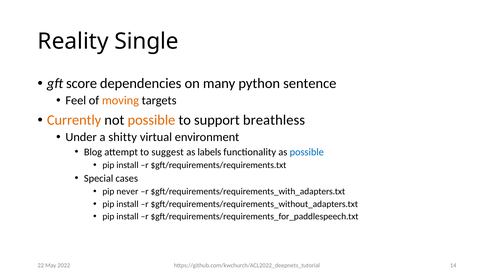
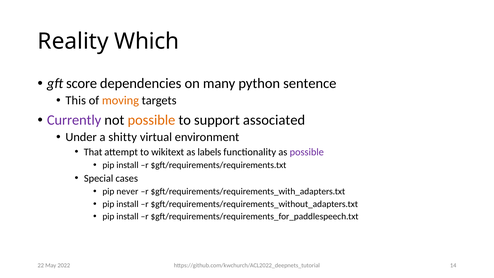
Single: Single -> Which (147, 41)
Feel: Feel -> This (76, 101)
Currently colour: orange -> purple (74, 120)
breathless: breathless -> associated (274, 120)
Blog: Blog -> That (93, 152)
suggest: suggest -> wikitext (168, 152)
possible colour: blue -> purple (307, 152)
